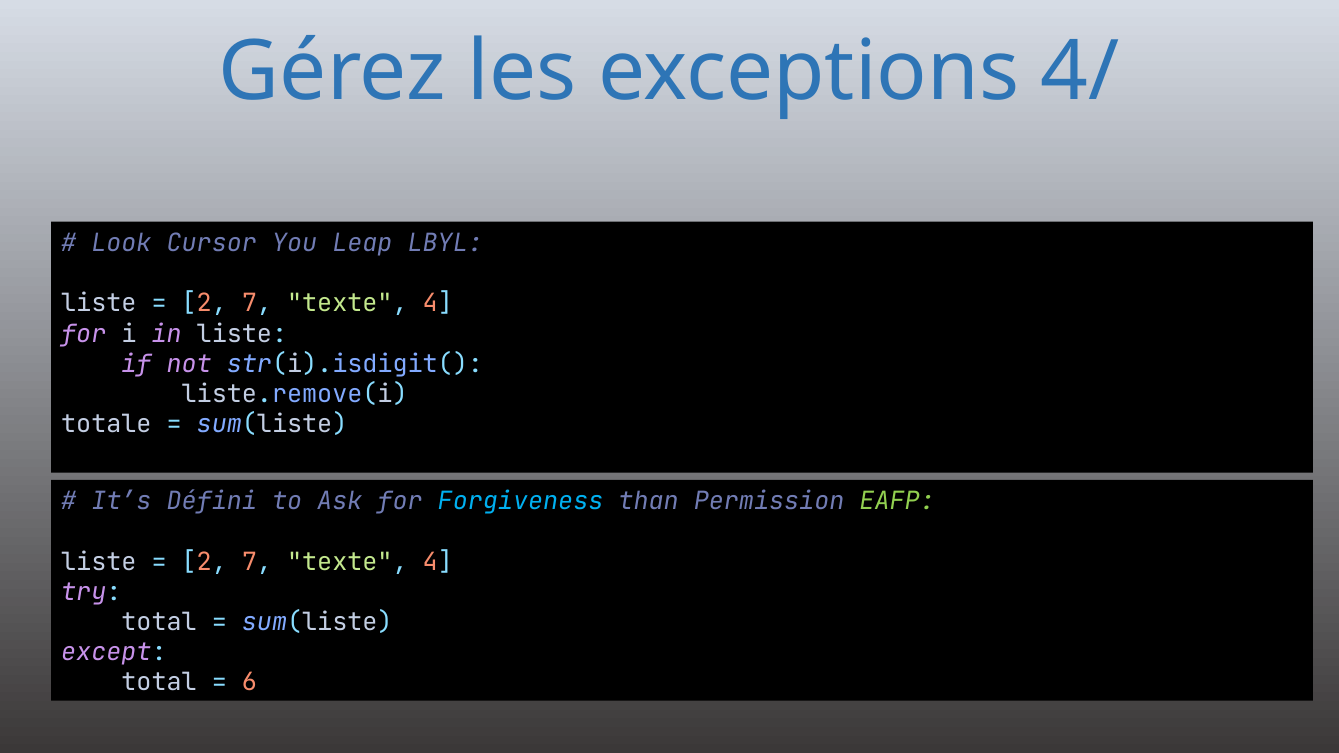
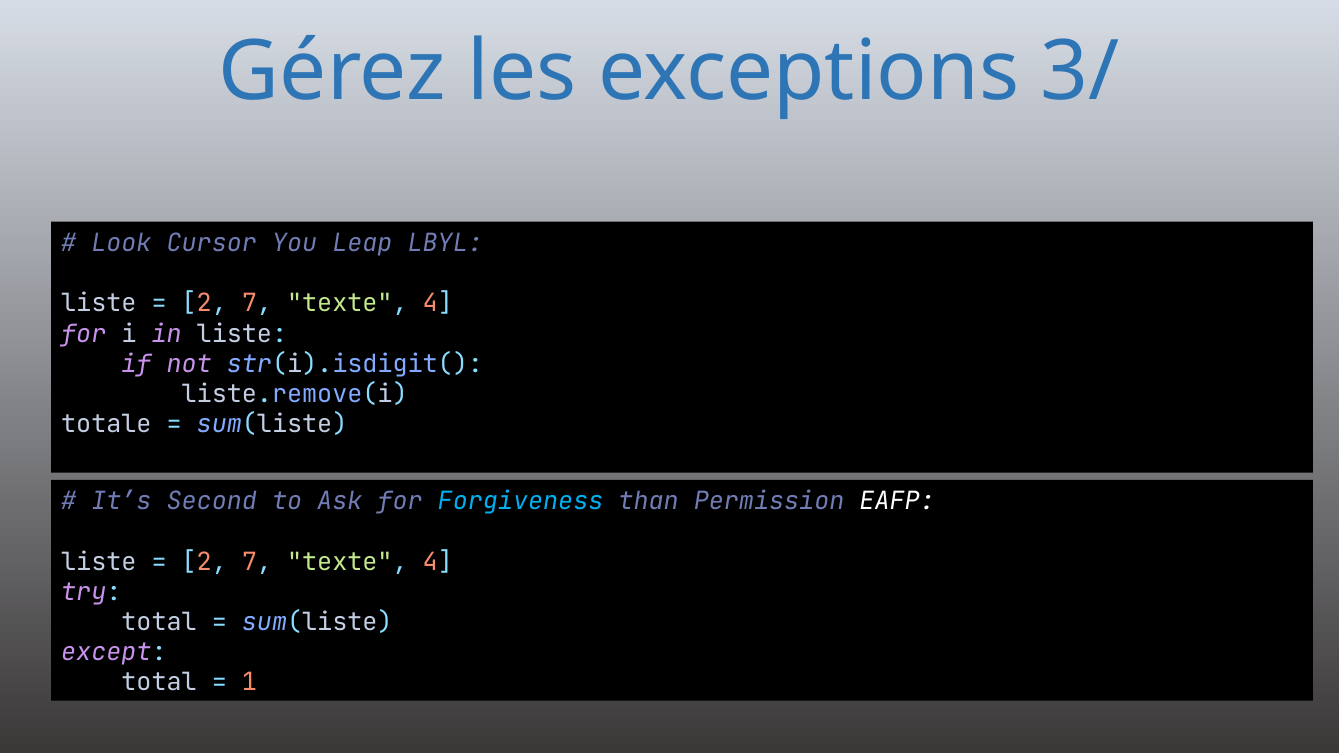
4/: 4/ -> 3/ (1080, 72)
Défini: Défini -> Second (212, 502)
EAFP colour: light green -> white (897, 502)
6: 6 -> 1 (249, 683)
